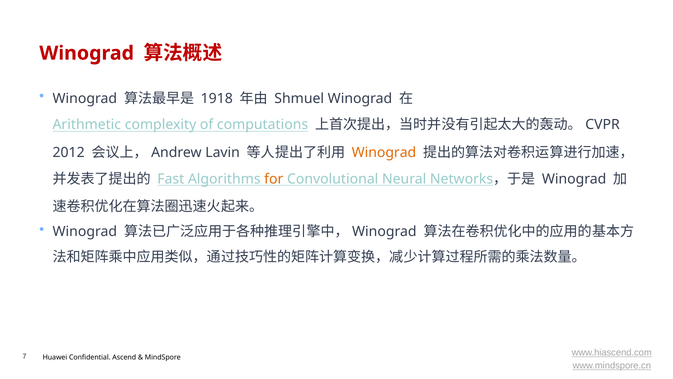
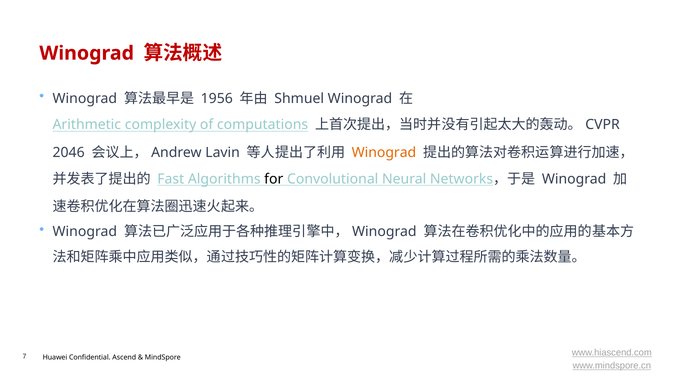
1918: 1918 -> 1956 (217, 98)
2012: 2012 -> 2046 (69, 152)
for colour: orange -> black (274, 179)
